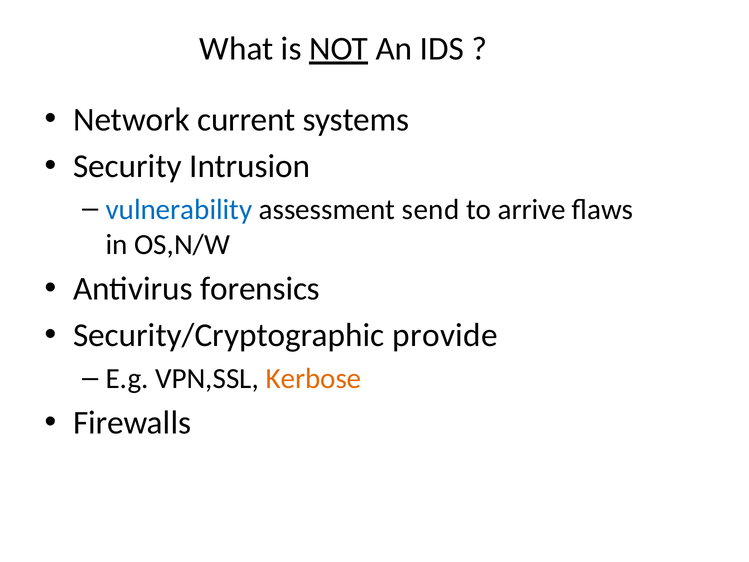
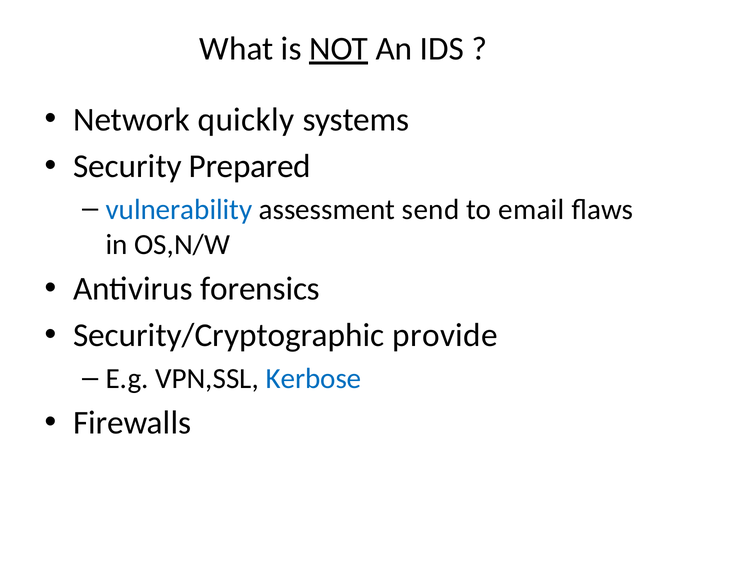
current: current -> quickly (246, 120)
Intrusion: Intrusion -> Prepared (250, 166)
arrive: arrive -> email (531, 209)
Kerbose colour: orange -> blue (314, 378)
